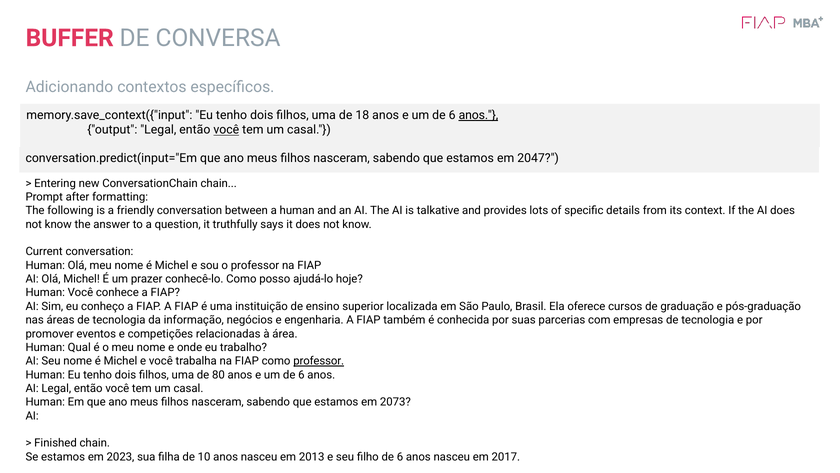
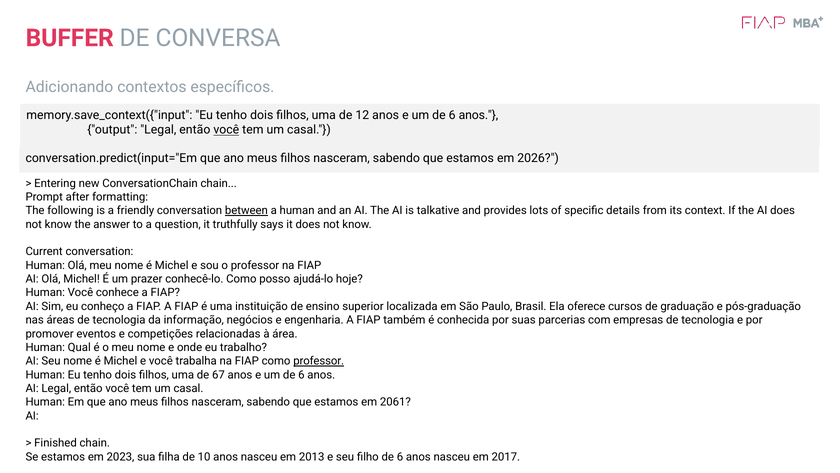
18: 18 -> 12 (362, 115)
anos underline: present -> none (478, 115)
2047: 2047 -> 2026 (538, 158)
between underline: none -> present (246, 210)
80: 80 -> 67 (218, 374)
2073: 2073 -> 2061 (395, 402)
